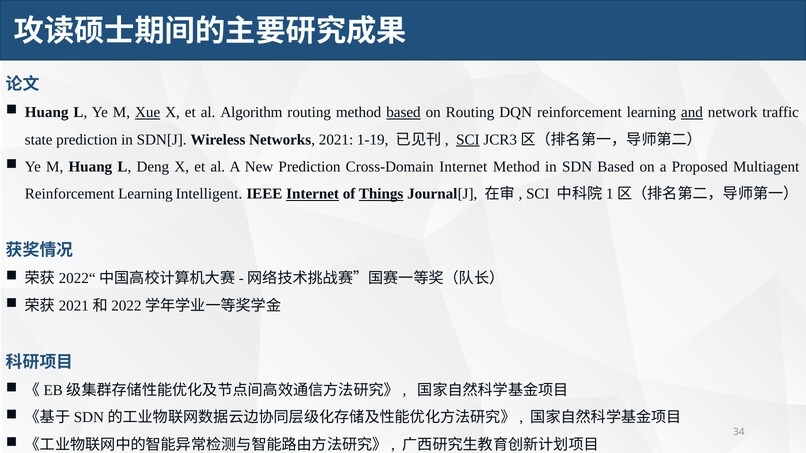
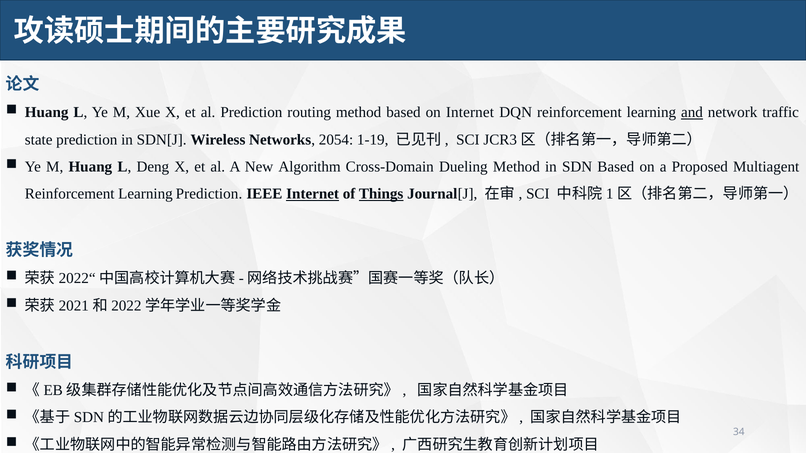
Xue underline: present -> none (148, 112)
al Algorithm: Algorithm -> Prediction (251, 112)
based underline: present -> none (403, 112)
on Routing: Routing -> Internet (470, 112)
2021: 2021 -> 2054 (336, 140)
SCI underline: present -> none (468, 140)
New Prediction: Prediction -> Algorithm (310, 167)
Cross-Domain Internet: Internet -> Dueling (463, 167)
Learning Intelligent: Intelligent -> Prediction (209, 194)
